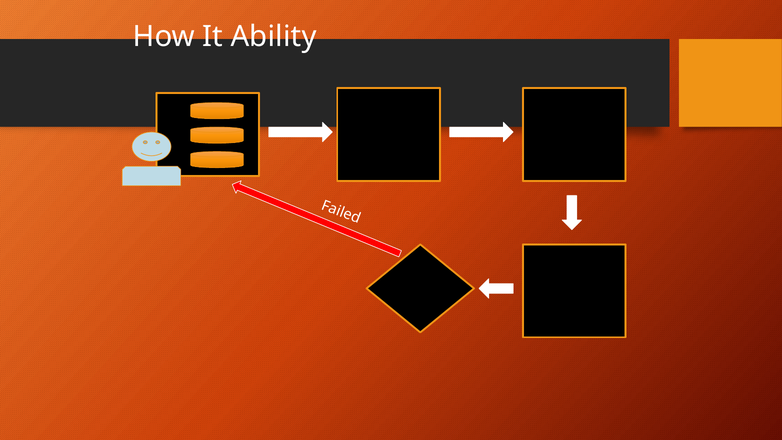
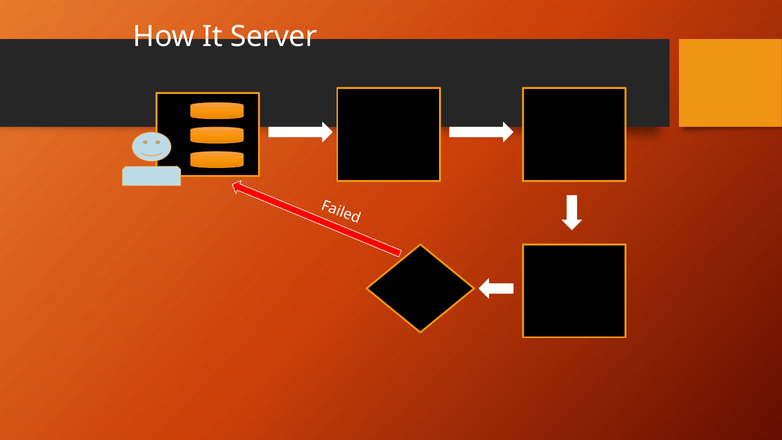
It Ability: Ability -> Server (274, 37)
